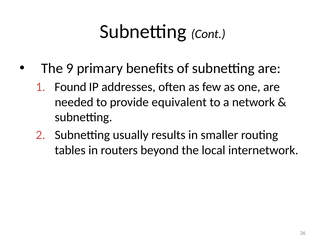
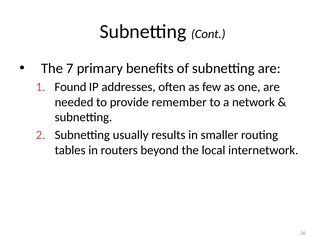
9: 9 -> 7 (70, 68)
equivalent: equivalent -> remember (179, 102)
